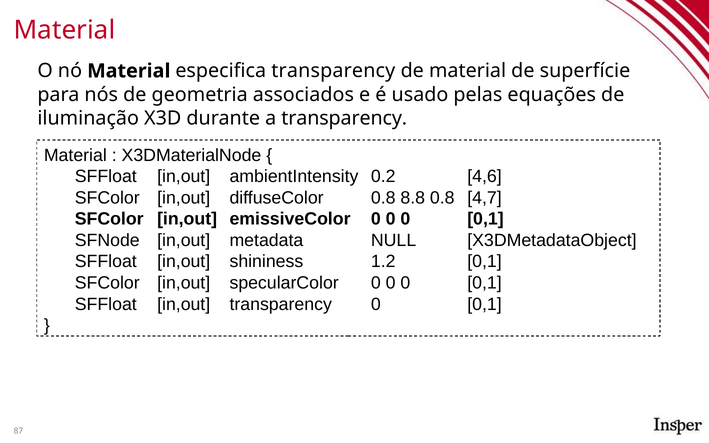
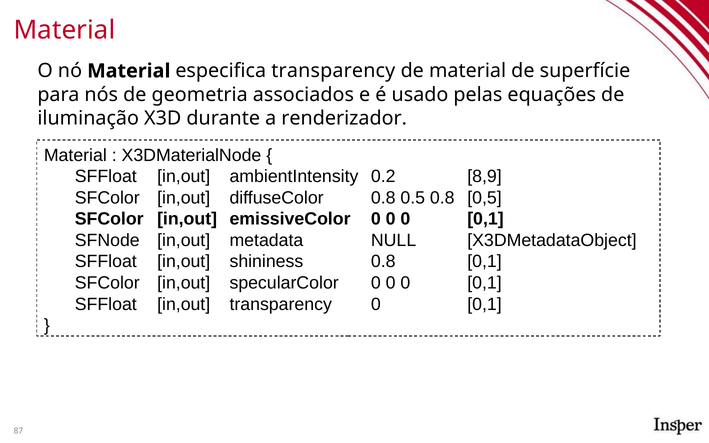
a transparency: transparency -> renderizador (344, 118)
4,6: 4,6 -> 8,9 (485, 177)
8.8: 8.8 -> 0.5 (413, 198)
4,7: 4,7 -> 0,5 (485, 198)
shininess 1.2: 1.2 -> 0.8 (383, 262)
